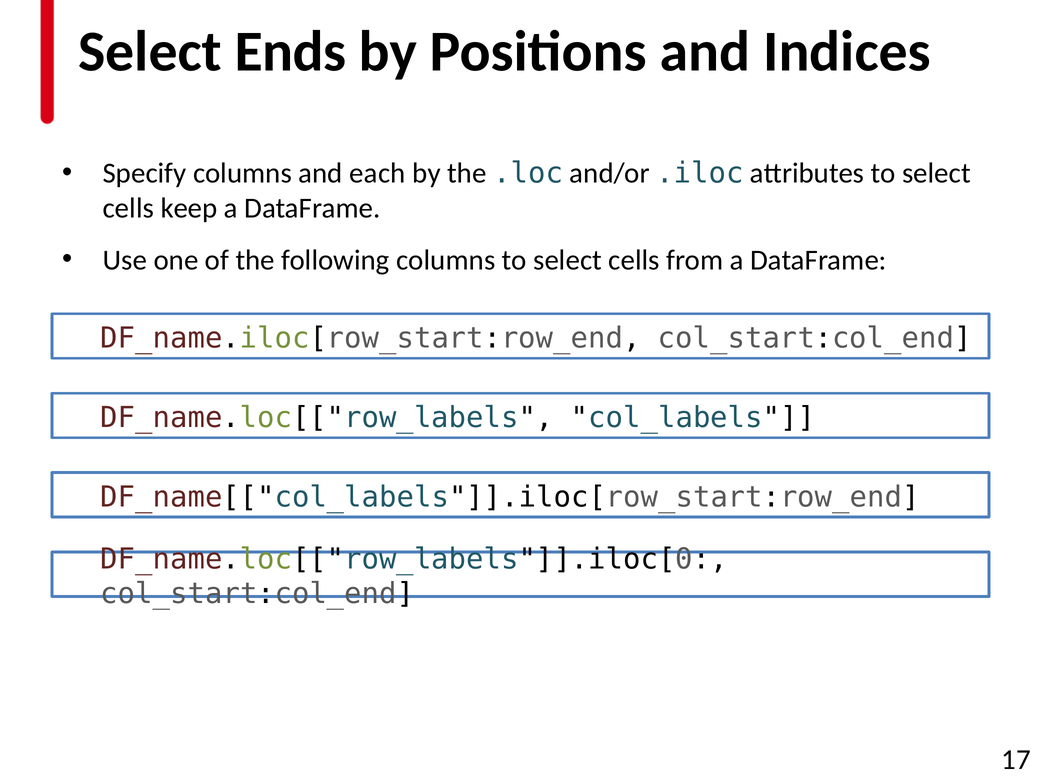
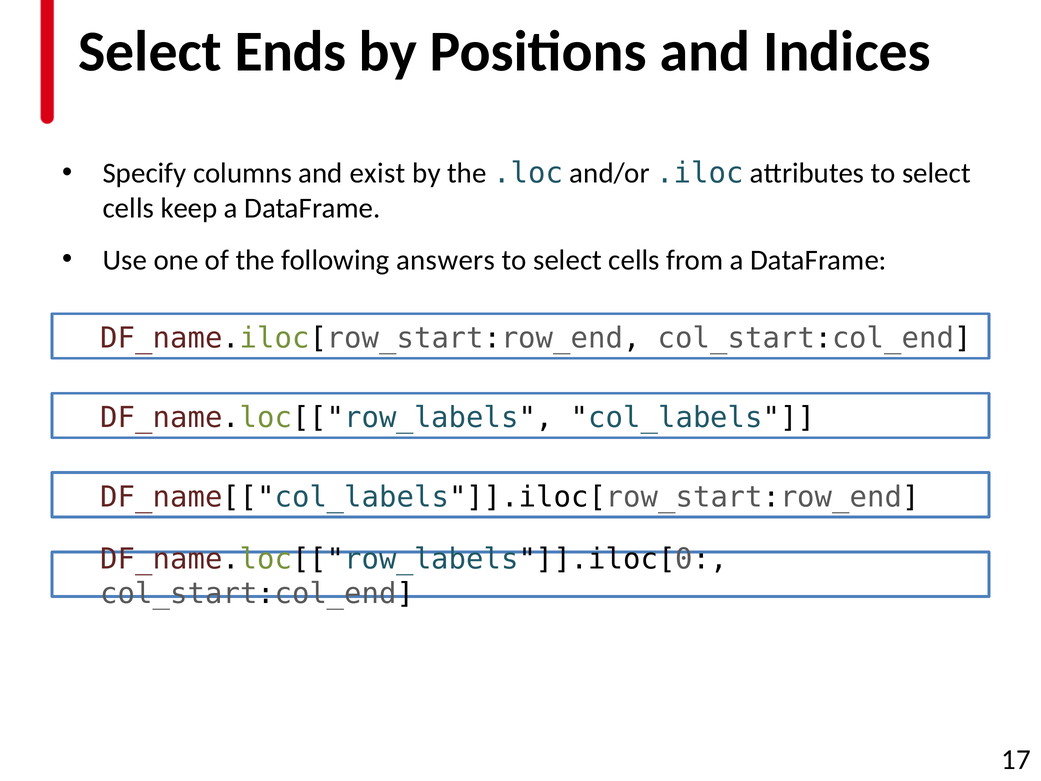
each: each -> exist (377, 173)
following columns: columns -> answers (446, 260)
